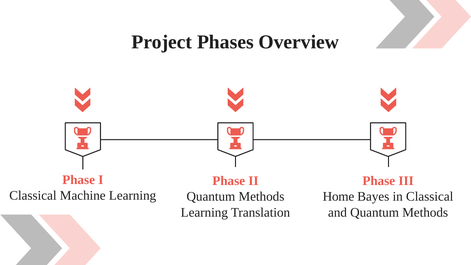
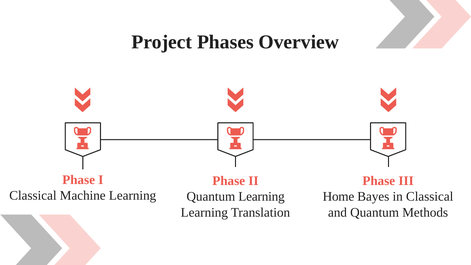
Methods: Methods -> Learning (262, 197)
